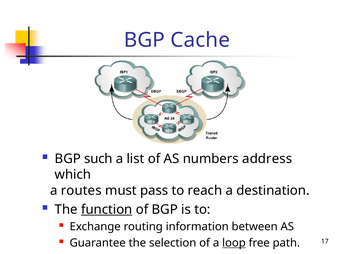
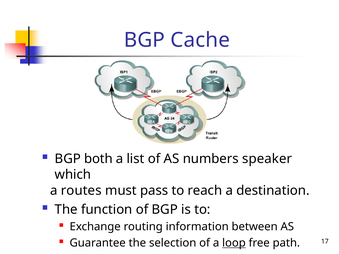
such: such -> both (98, 159)
address: address -> speaker (267, 159)
function underline: present -> none (107, 210)
